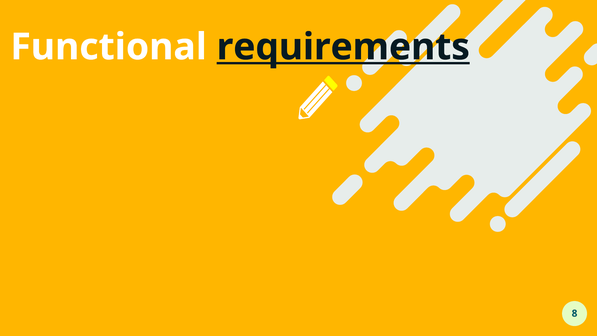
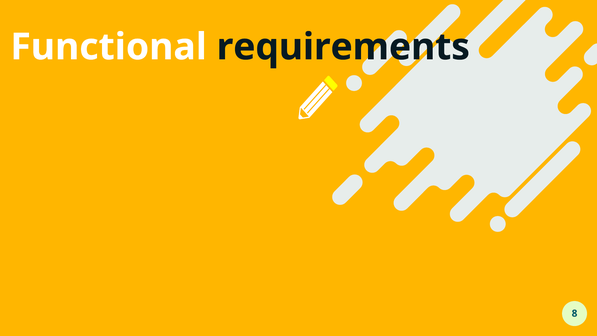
requirements underline: present -> none (343, 47)
